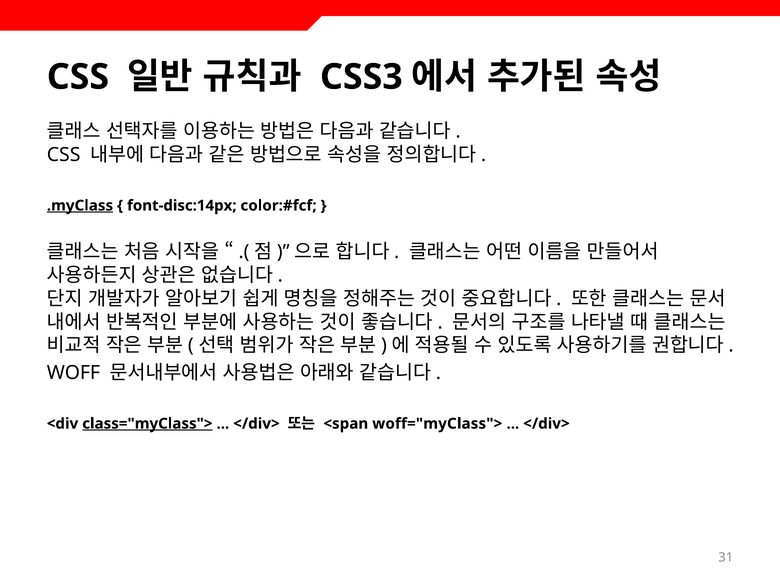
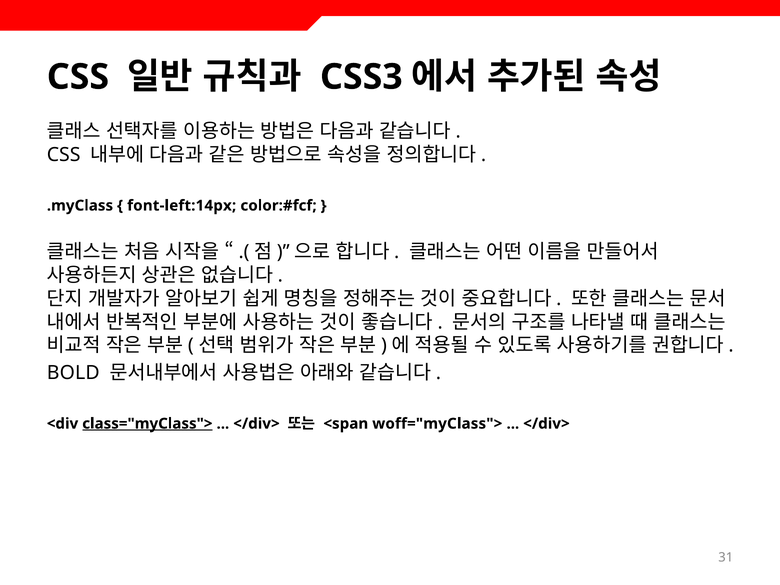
.myClass underline: present -> none (80, 206)
font-disc:14px: font-disc:14px -> font-left:14px (182, 206)
WOFF: WOFF -> BOLD (73, 373)
